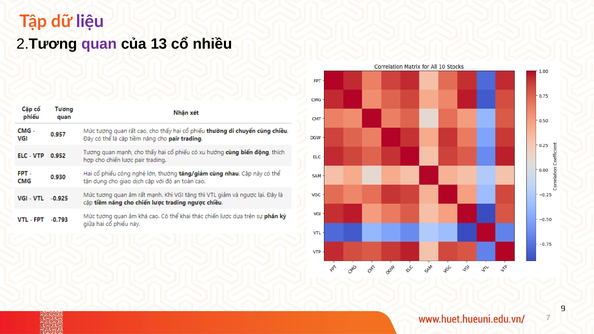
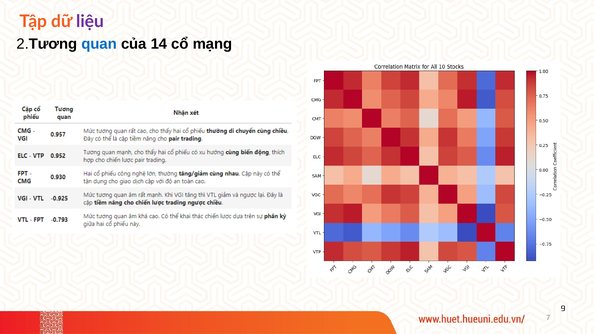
quan colour: purple -> blue (99, 44)
13: 13 -> 14 (159, 44)
nhiều: nhiều -> mạng (213, 44)
